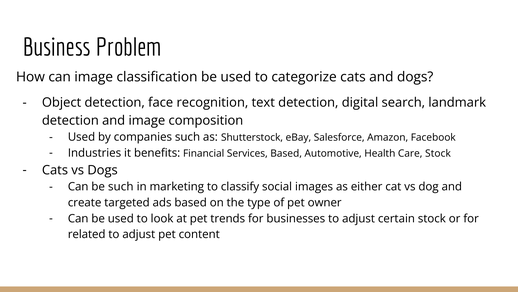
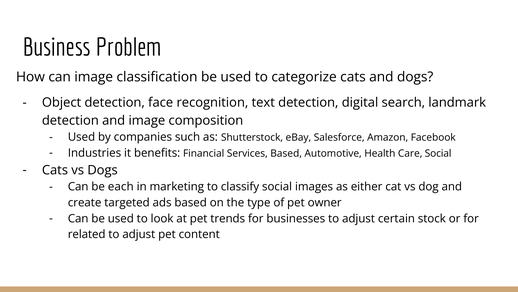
Care Stock: Stock -> Social (438, 153)
be such: such -> each (121, 186)
